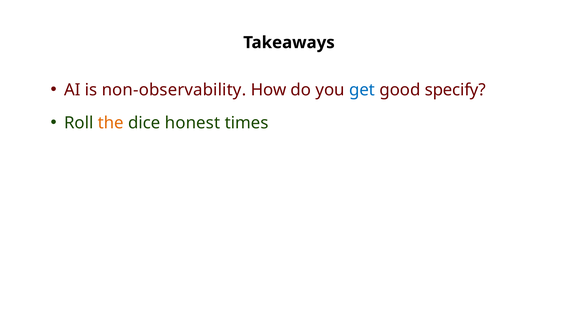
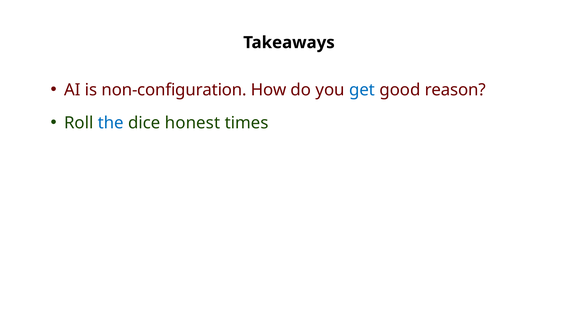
non-observability: non-observability -> non-configuration (174, 90)
specify: specify -> reason (455, 90)
the colour: orange -> blue (111, 123)
